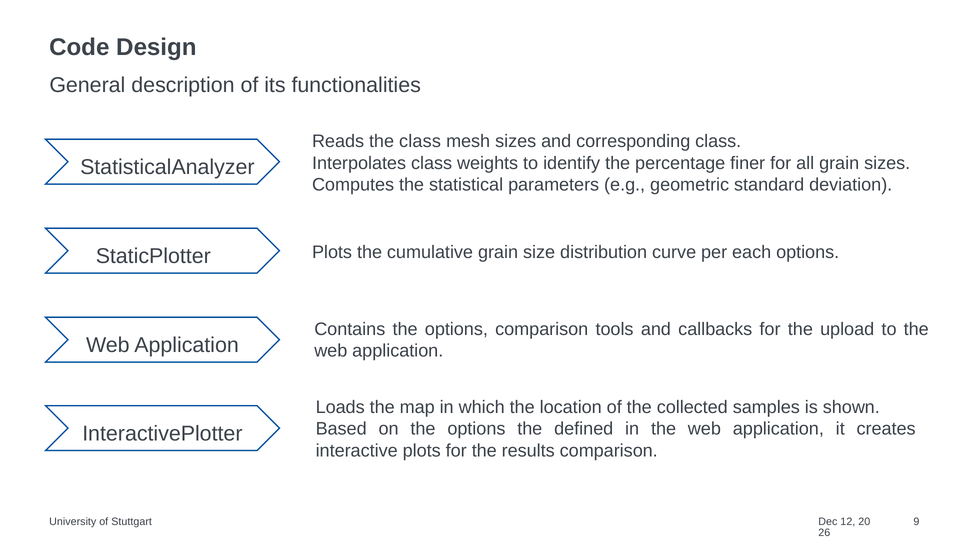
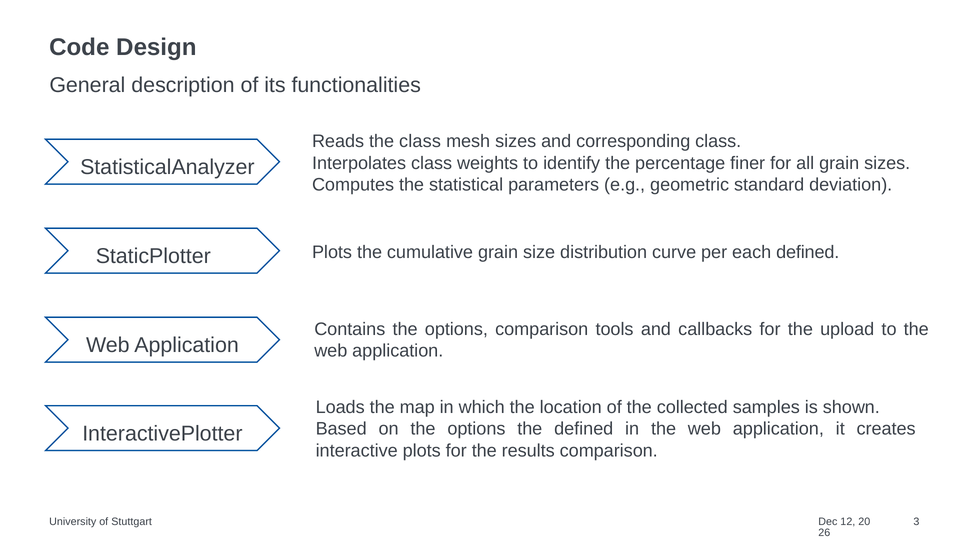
each options: options -> defined (808, 252)
9: 9 -> 3 (916, 522)
